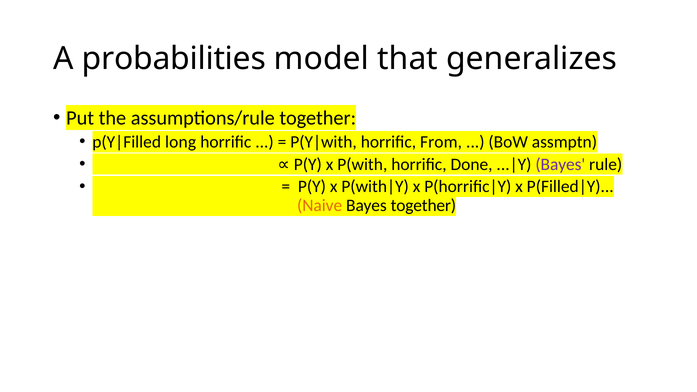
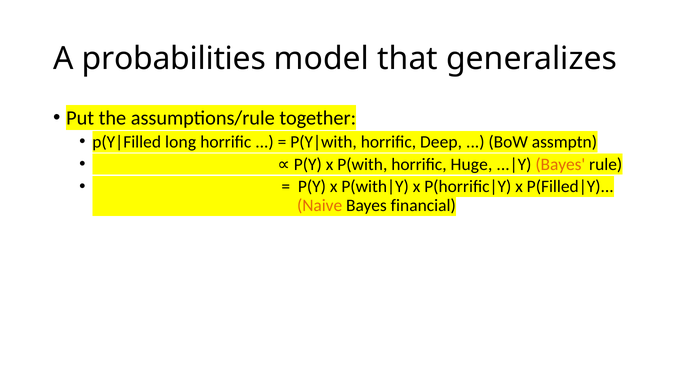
From: From -> Deep (441, 142)
Done: Done -> Huge (471, 164)
Bayes colour: purple -> orange (560, 164)
Bayes together: together -> financial (423, 206)
